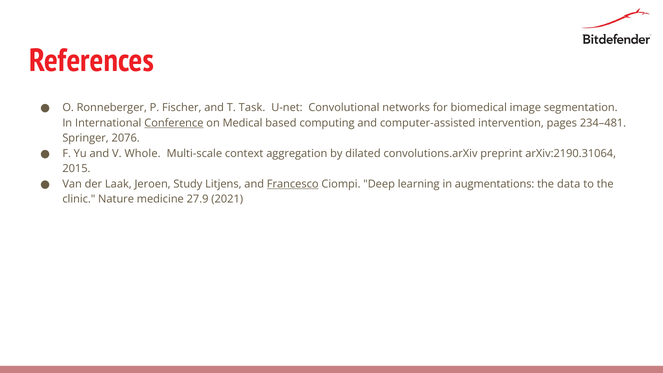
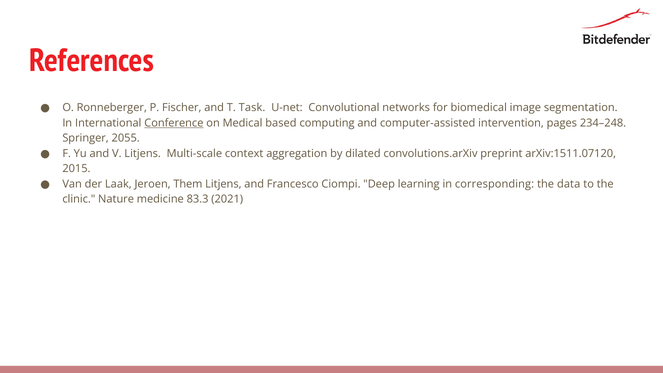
234–481: 234–481 -> 234–248 (603, 123)
2076: 2076 -> 2055 (126, 138)
V Whole: Whole -> Litjens (143, 154)
arXiv:2190.31064: arXiv:2190.31064 -> arXiv:1511.07120 (571, 154)
Study: Study -> Them (188, 184)
Francesco underline: present -> none (293, 184)
augmentations: augmentations -> corresponding (495, 184)
27.9: 27.9 -> 83.3 (198, 199)
